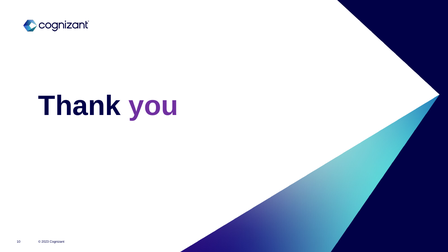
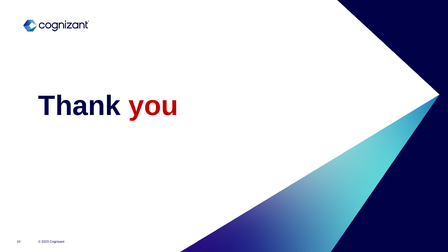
you colour: purple -> red (153, 106)
